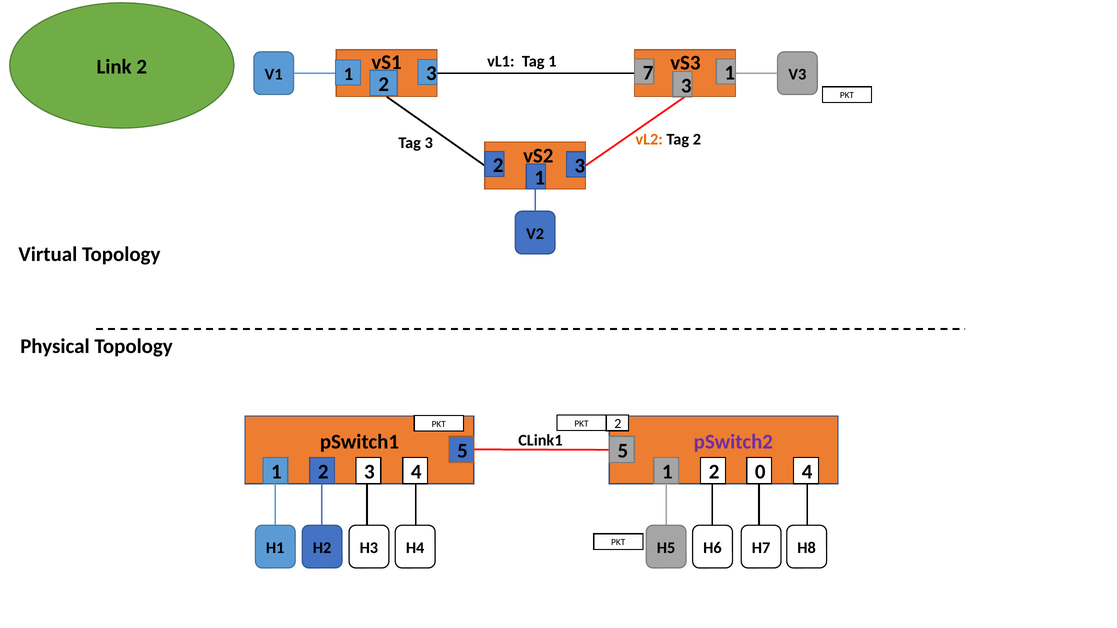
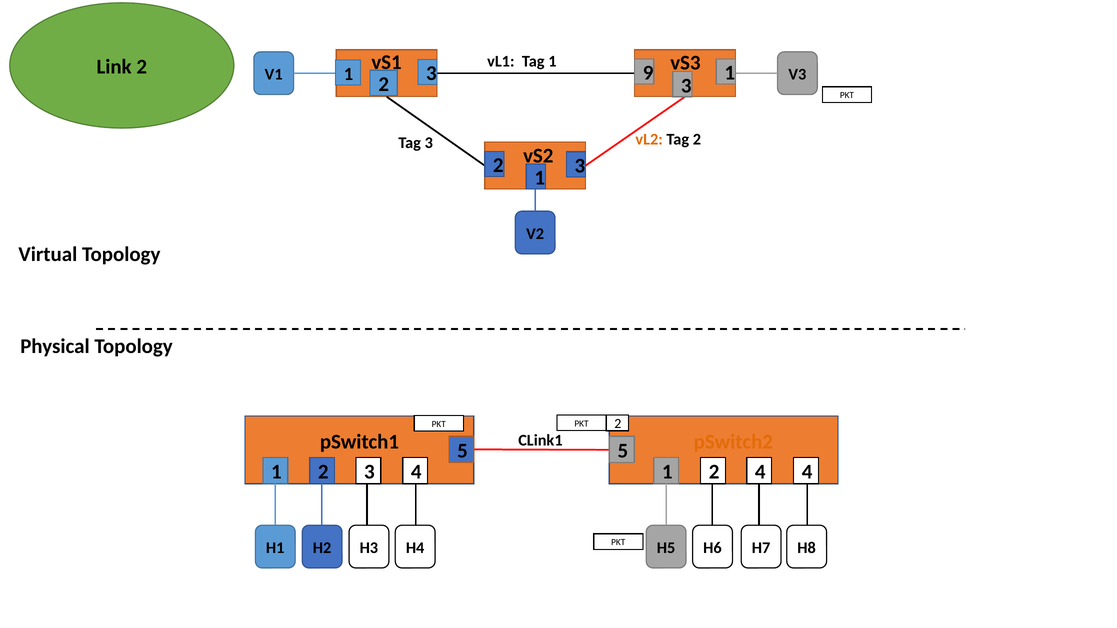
7: 7 -> 9 (648, 73)
pSwitch2 colour: purple -> orange (733, 442)
2 0: 0 -> 4 (760, 472)
